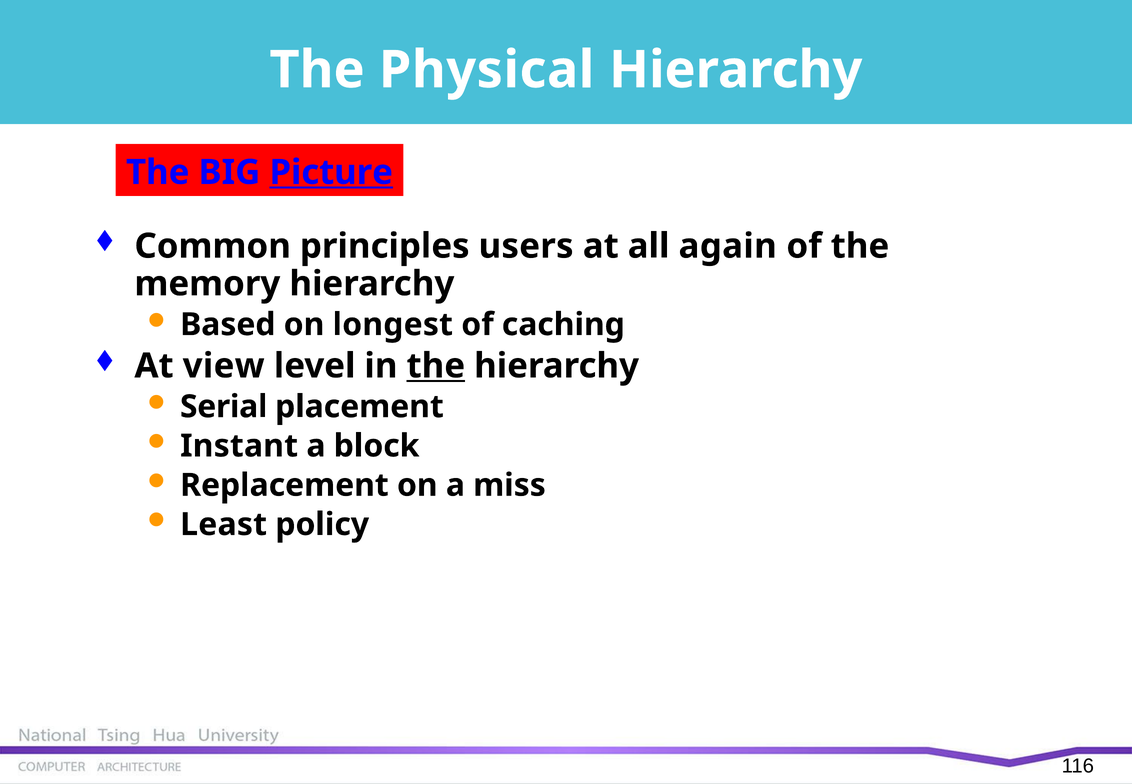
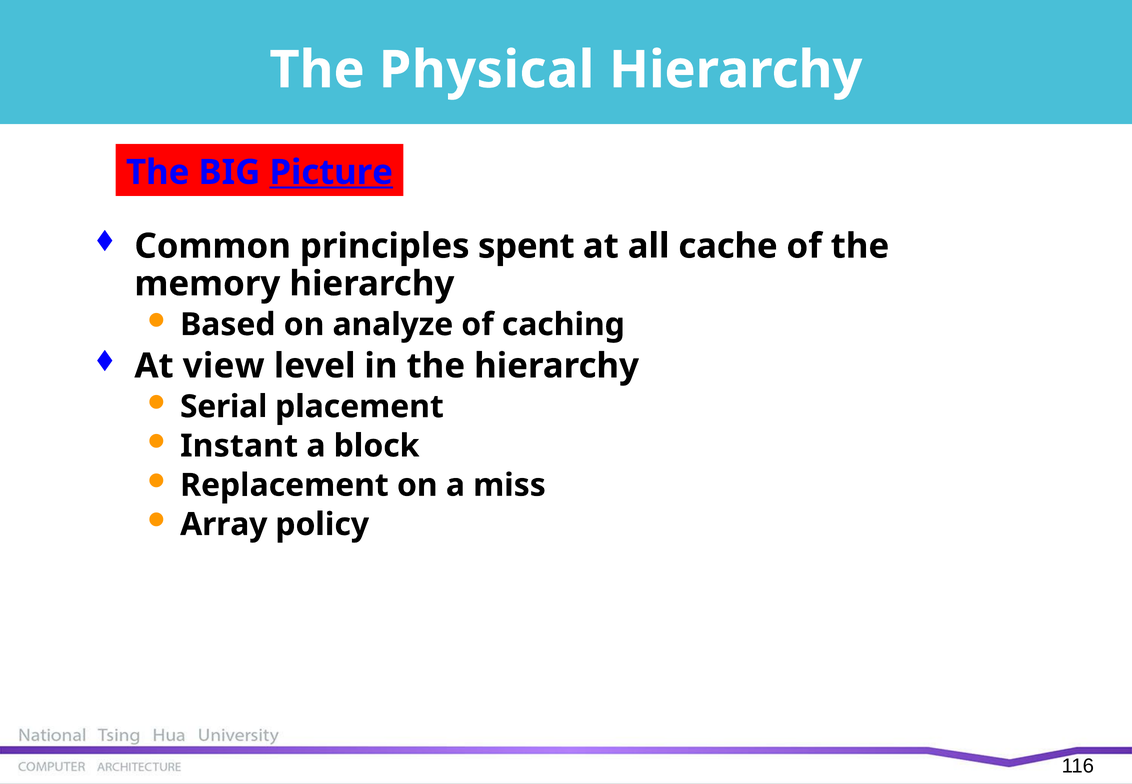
users: users -> spent (526, 246)
again: again -> cache (728, 246)
longest: longest -> analyze (393, 324)
the underline: present -> none (436, 366)
Least: Least -> Array (224, 524)
